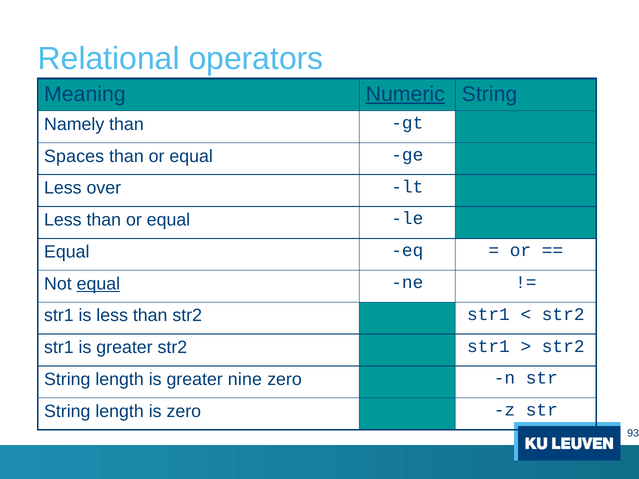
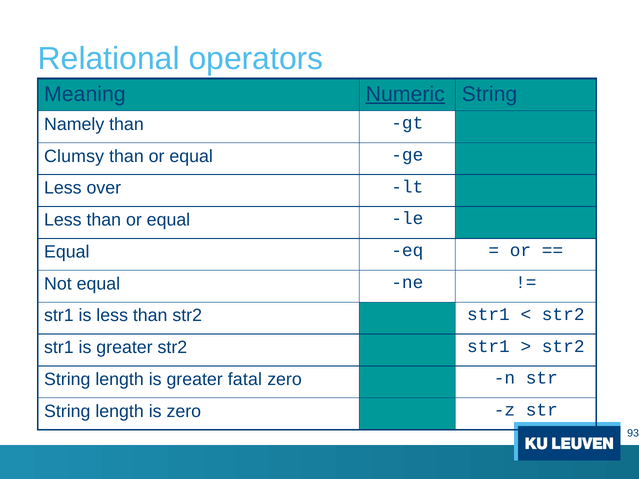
Spaces: Spaces -> Clumsy (74, 156)
equal underline: present -> none (98, 284)
nine: nine -> fatal (245, 380)
